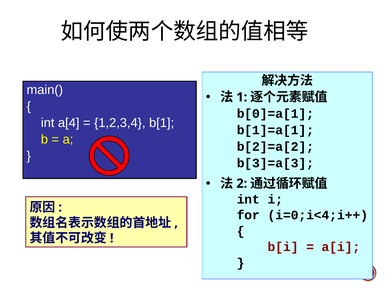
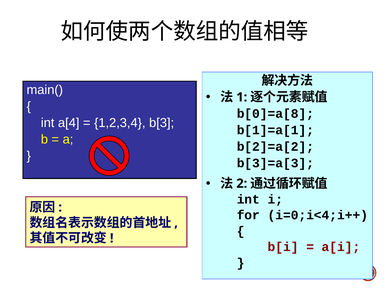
b[0]=a[1: b[0]=a[1 -> b[0]=a[8 (275, 114)
b[1: b[1 -> b[3 (162, 123)
